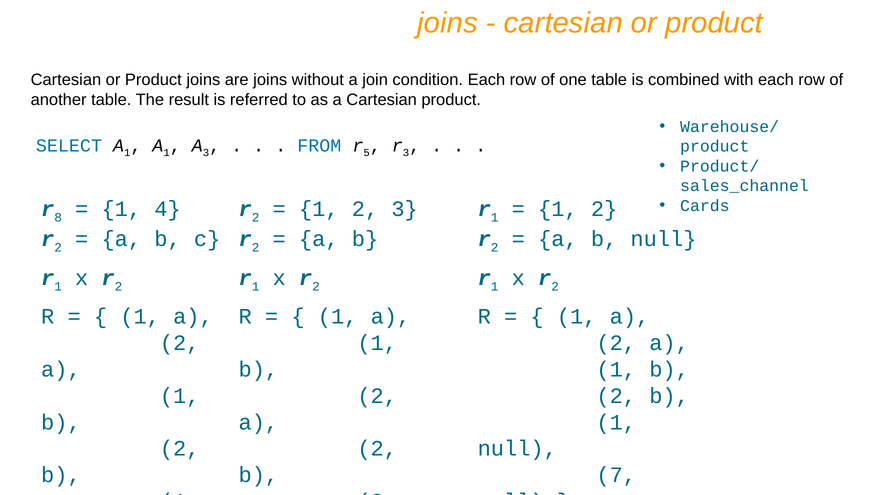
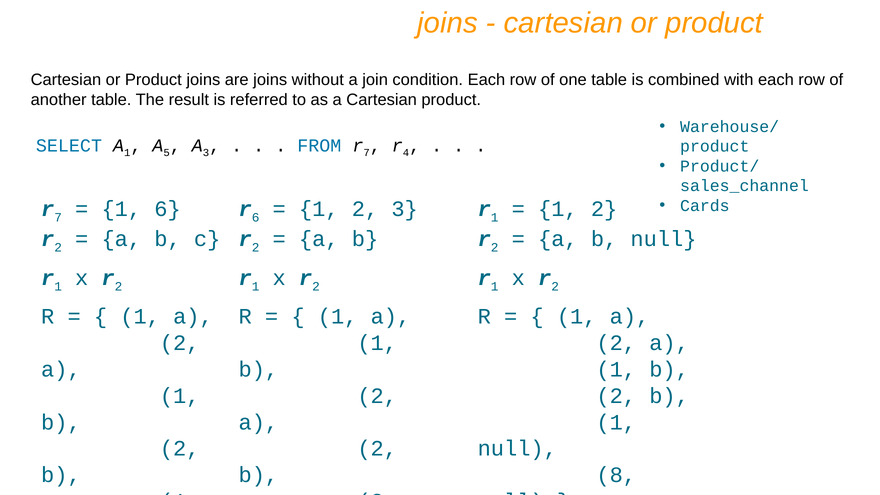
1: 1 -> 5 (167, 153)
FROM r 5: 5 -> 7 (367, 153)
r 3: 3 -> 4 (406, 153)
8: 8 -> 7 (58, 218)
1 4: 4 -> 6 (168, 209)
2: 2 -> 6 (256, 218)
7: 7 -> 8 (616, 475)
